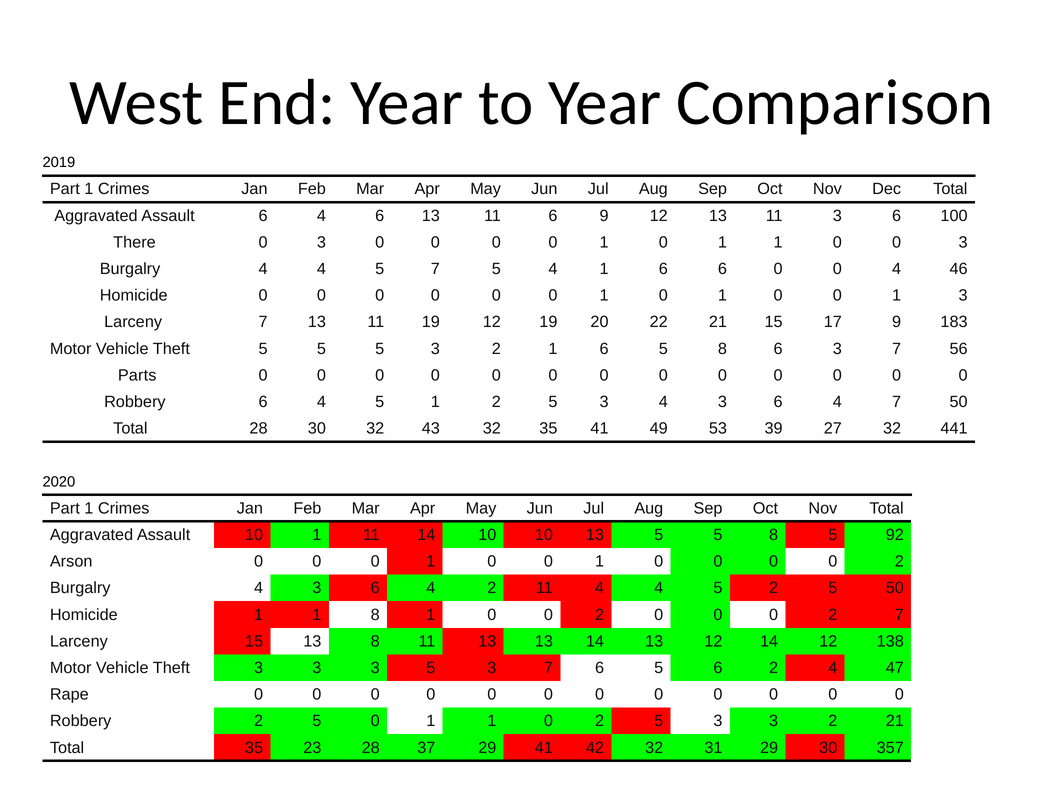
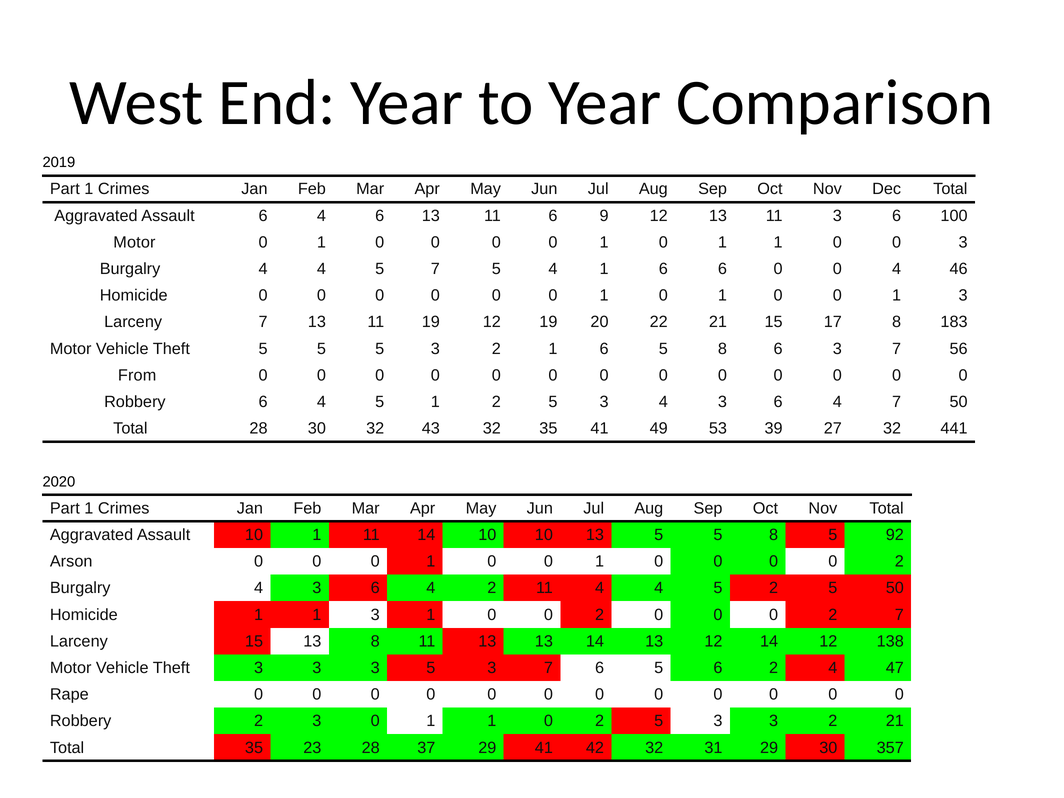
There: There -> Motor (134, 242)
3: 3 -> 1 (321, 242)
17 9: 9 -> 8 (897, 322)
Parts: Parts -> From (137, 375)
1 1 8: 8 -> 3 (375, 615)
Robbery 2 5: 5 -> 3 (317, 721)
